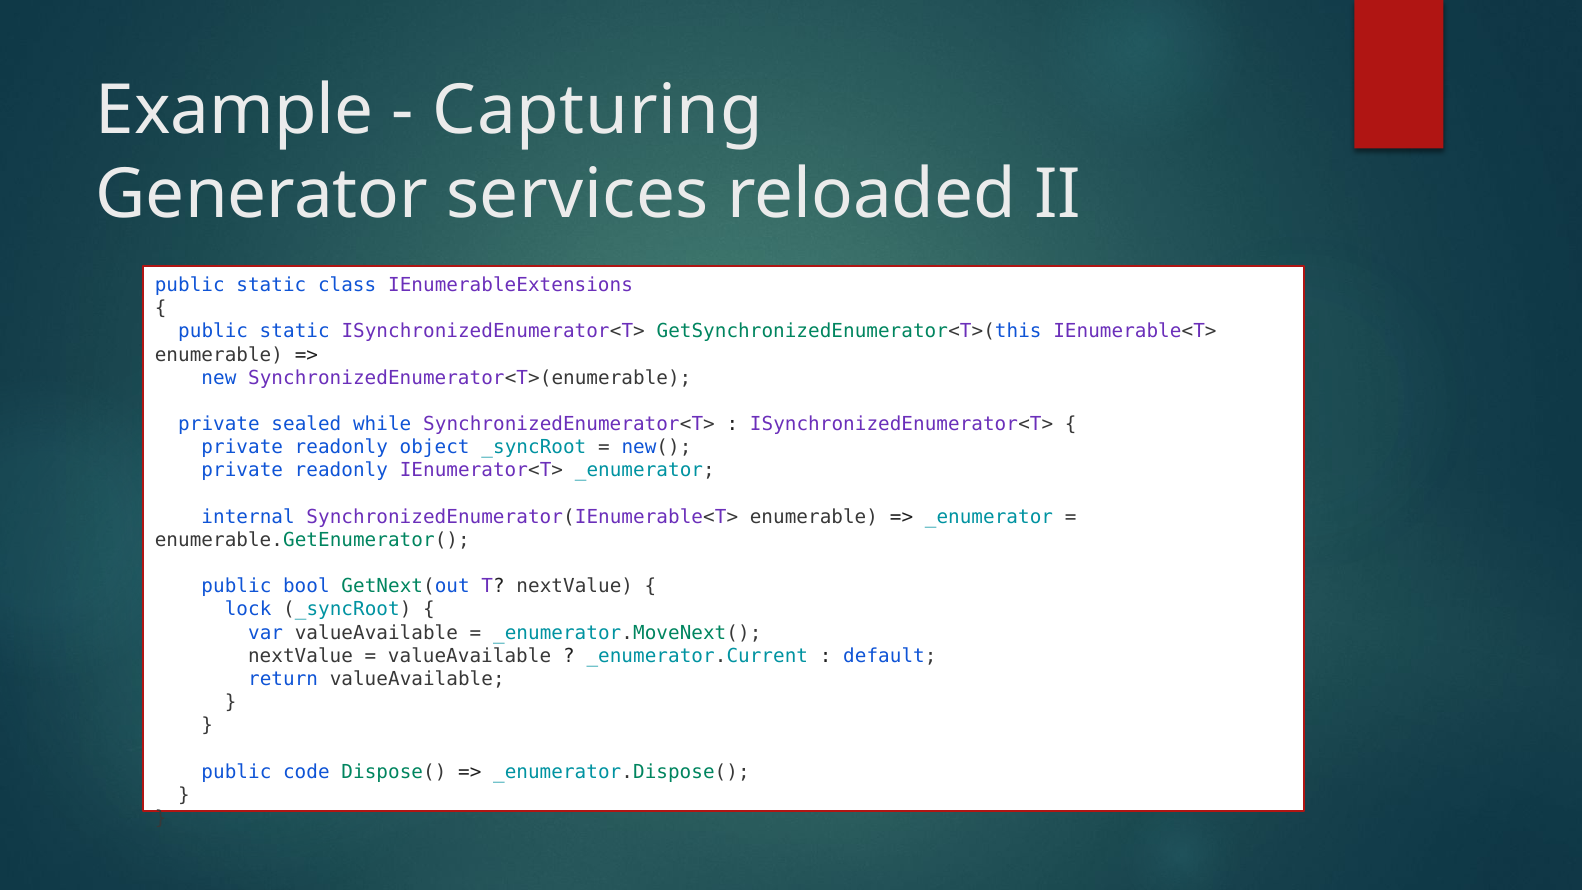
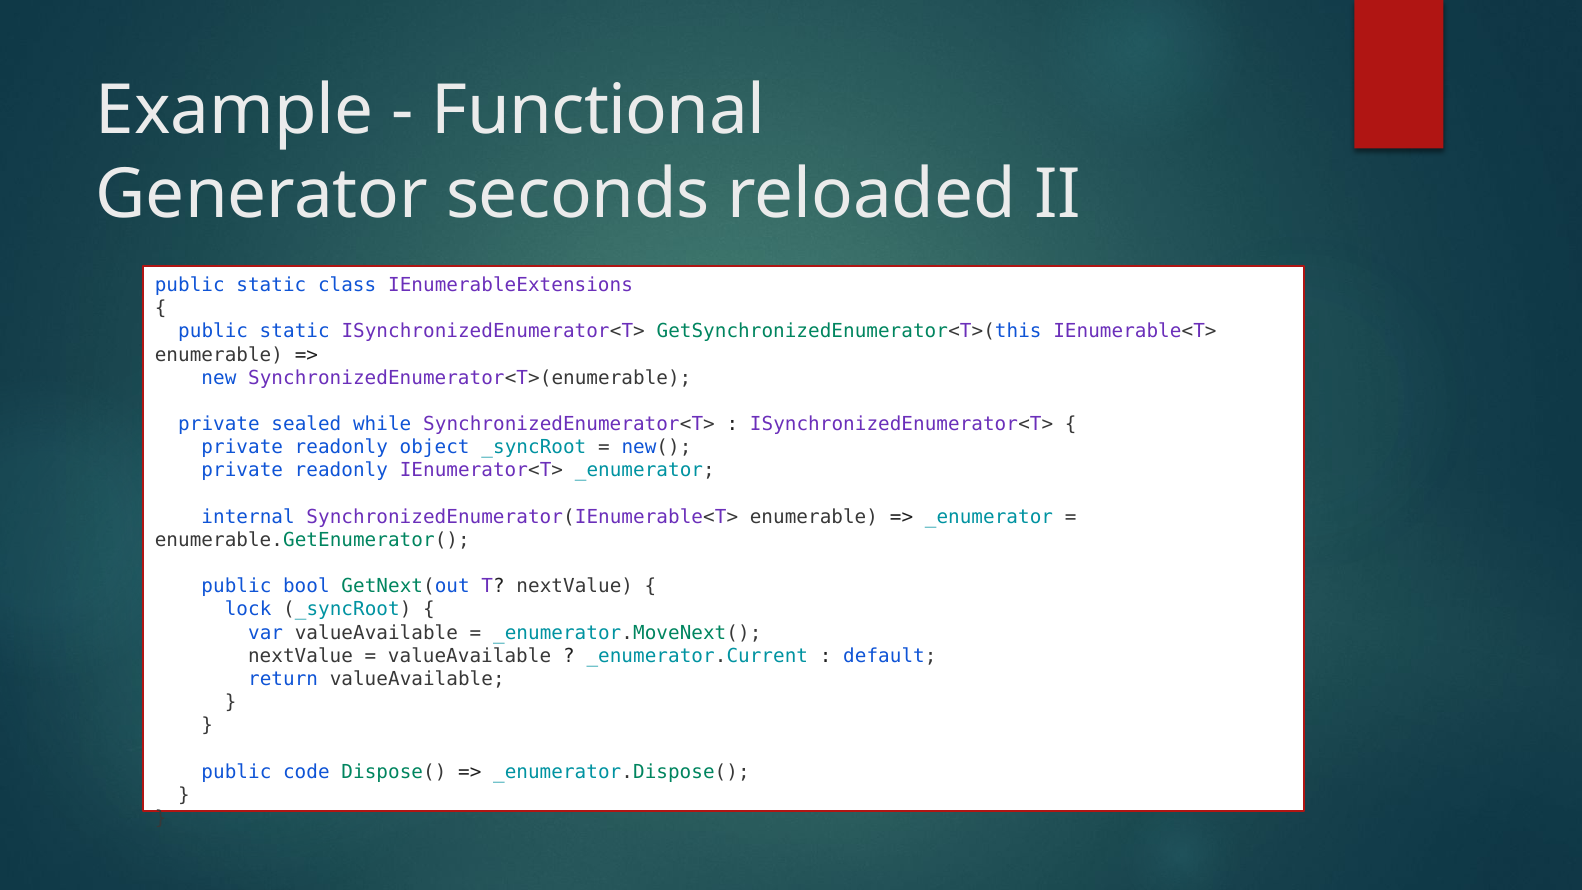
Capturing: Capturing -> Functional (598, 111)
services: services -> seconds (578, 194)
